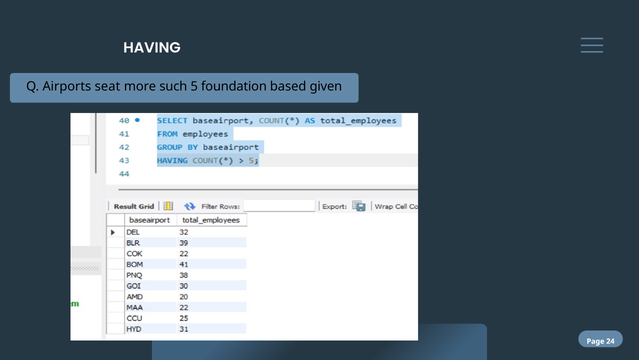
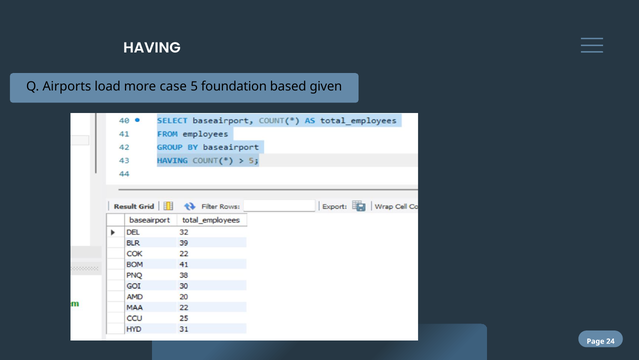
seat: seat -> load (108, 86)
such: such -> case (173, 86)
